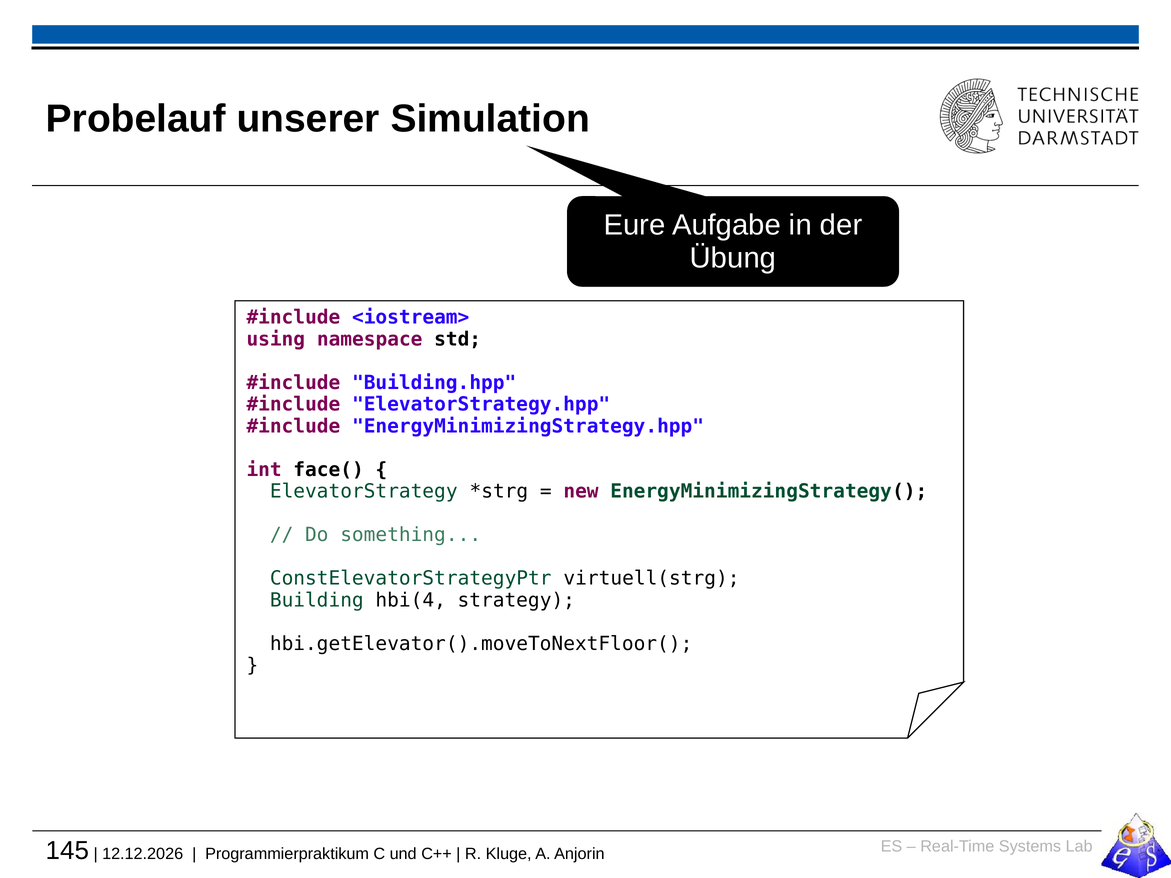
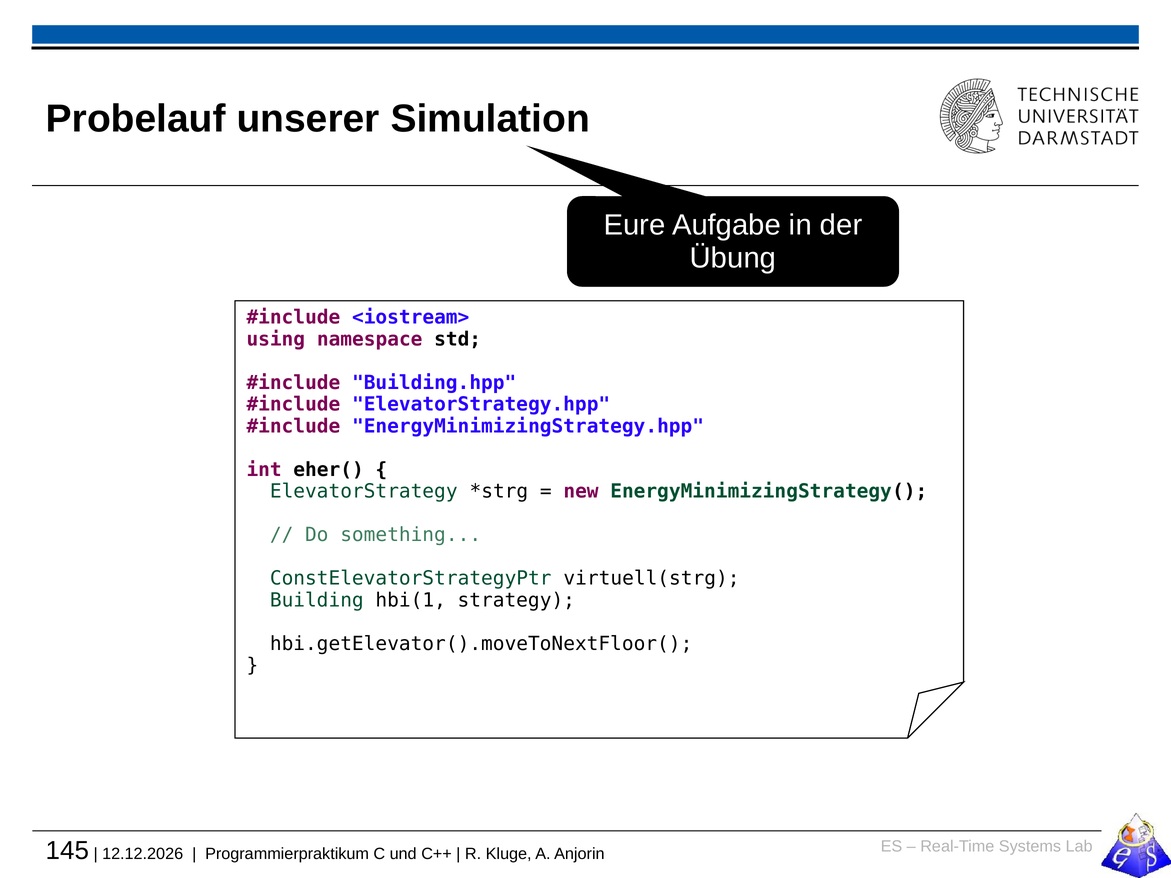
face(: face( -> eher( (329, 470)
hbi(4: hbi(4 -> hbi(1 (411, 600)
